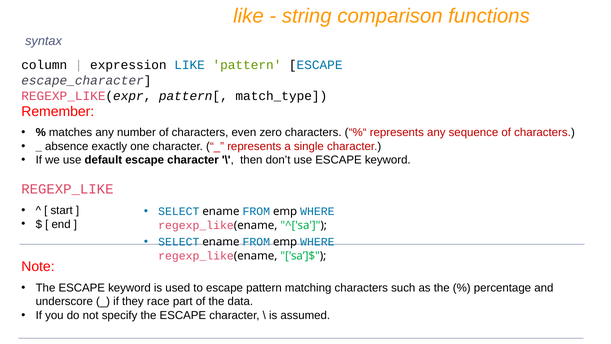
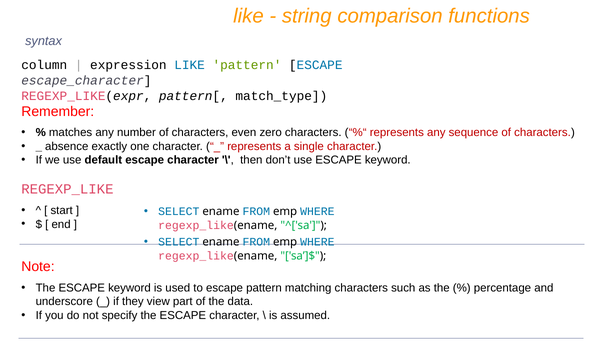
race: race -> view (158, 301)
